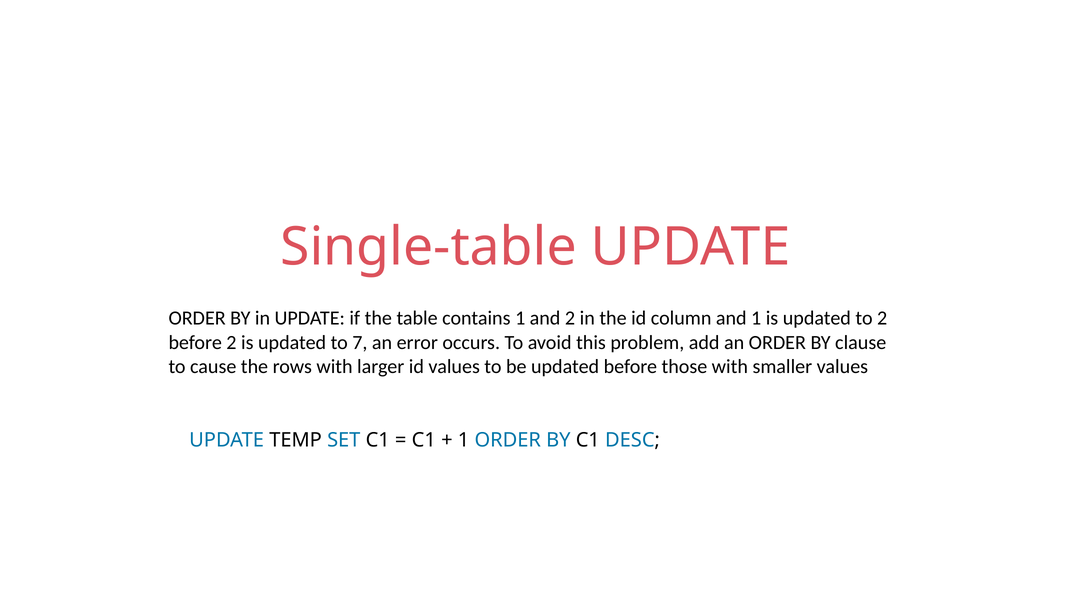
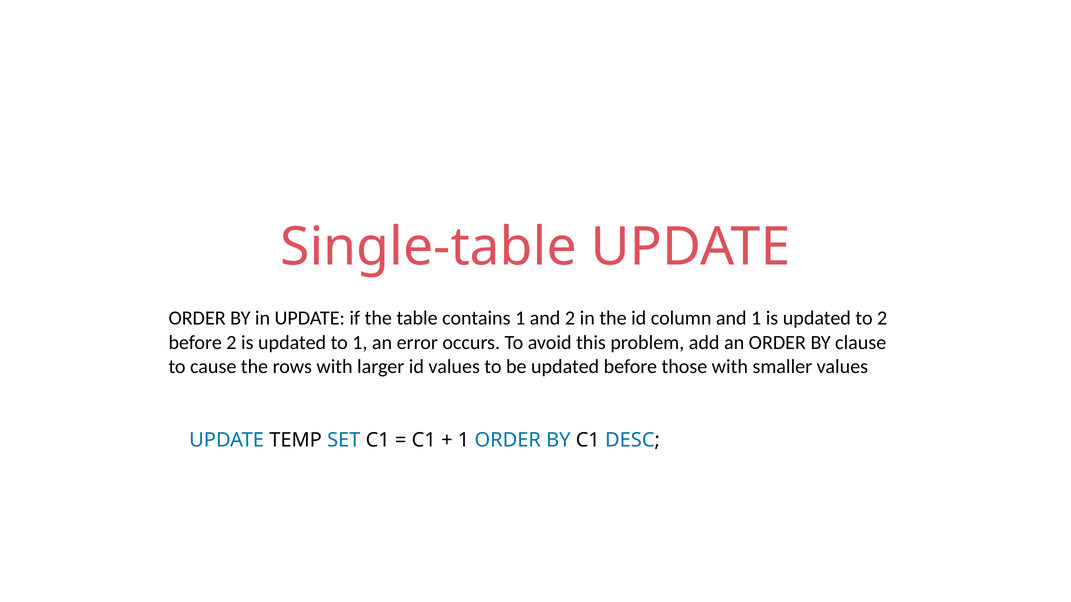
to 7: 7 -> 1 (360, 343)
